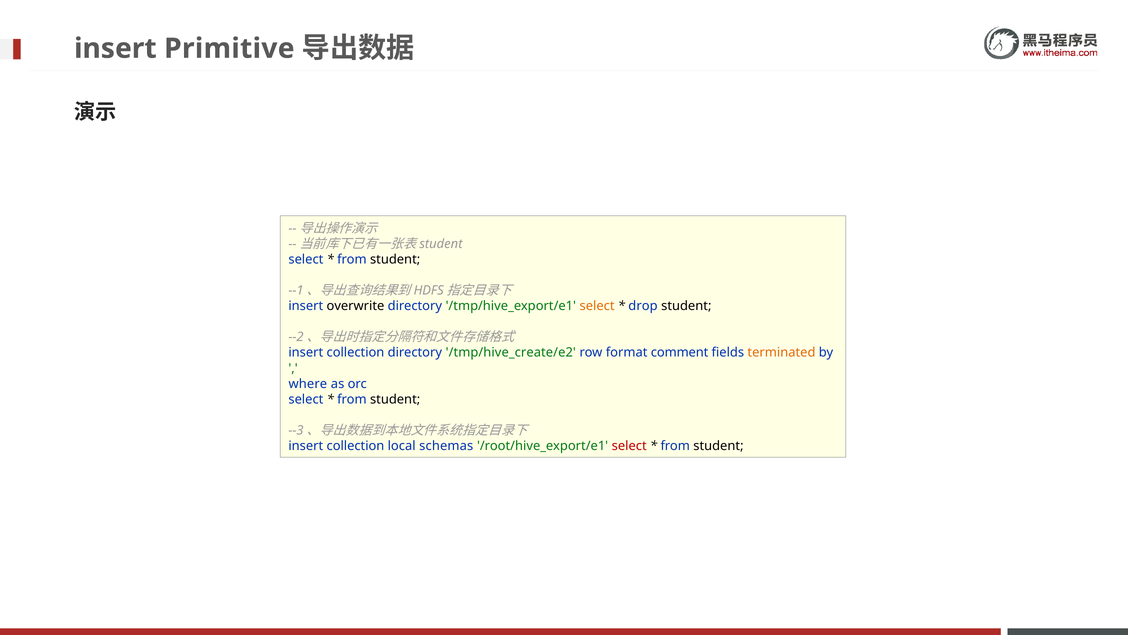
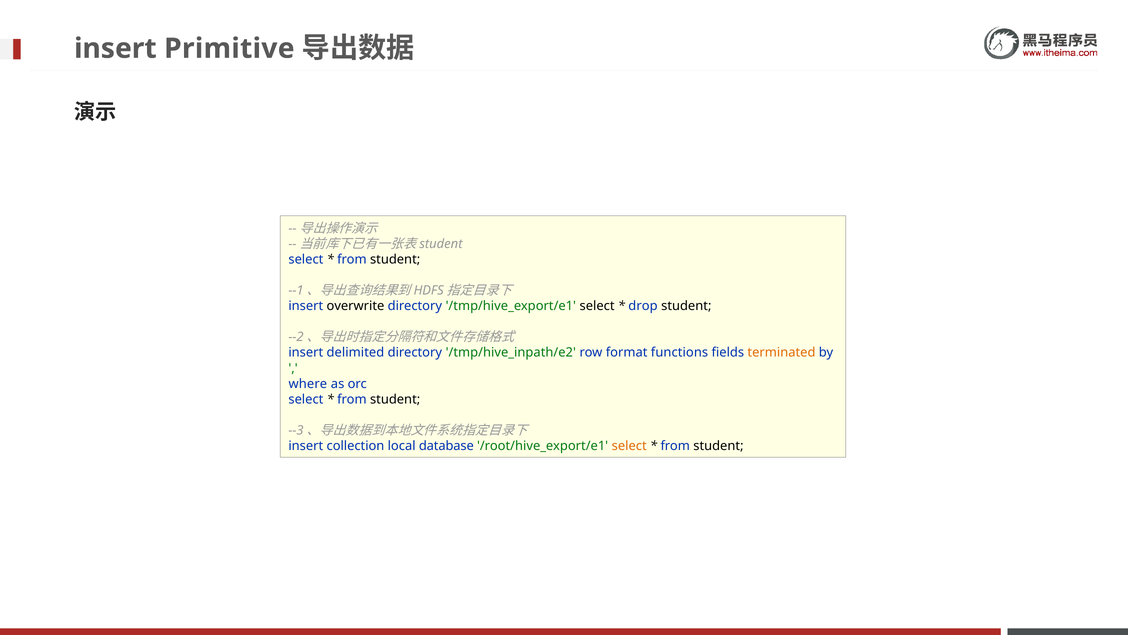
select colour: orange -> black (597, 306)
collection: collection -> delimited (355, 352)
/tmp/hive_create/e2: /tmp/hive_create/e2 -> /tmp/hive_inpath/e2 (511, 352)
comment: comment -> functions (679, 352)
schemas: schemas -> database (446, 446)
select colour: red -> orange (629, 446)
